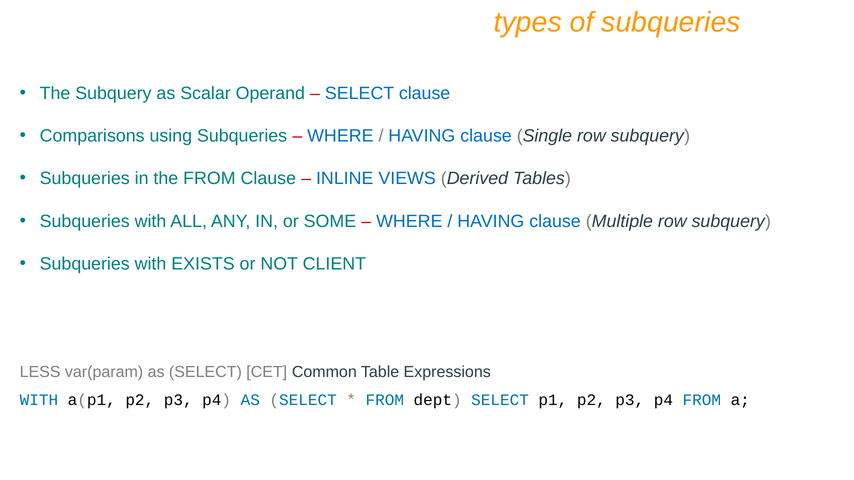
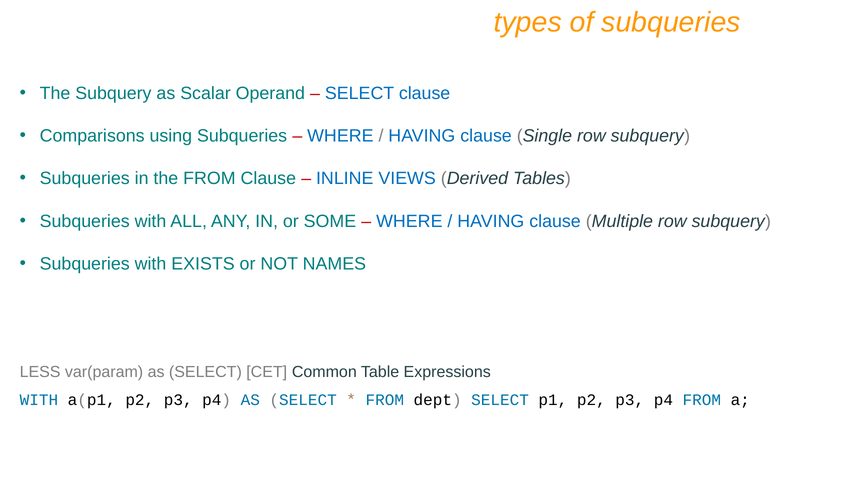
CLIENT: CLIENT -> NAMES (334, 264)
